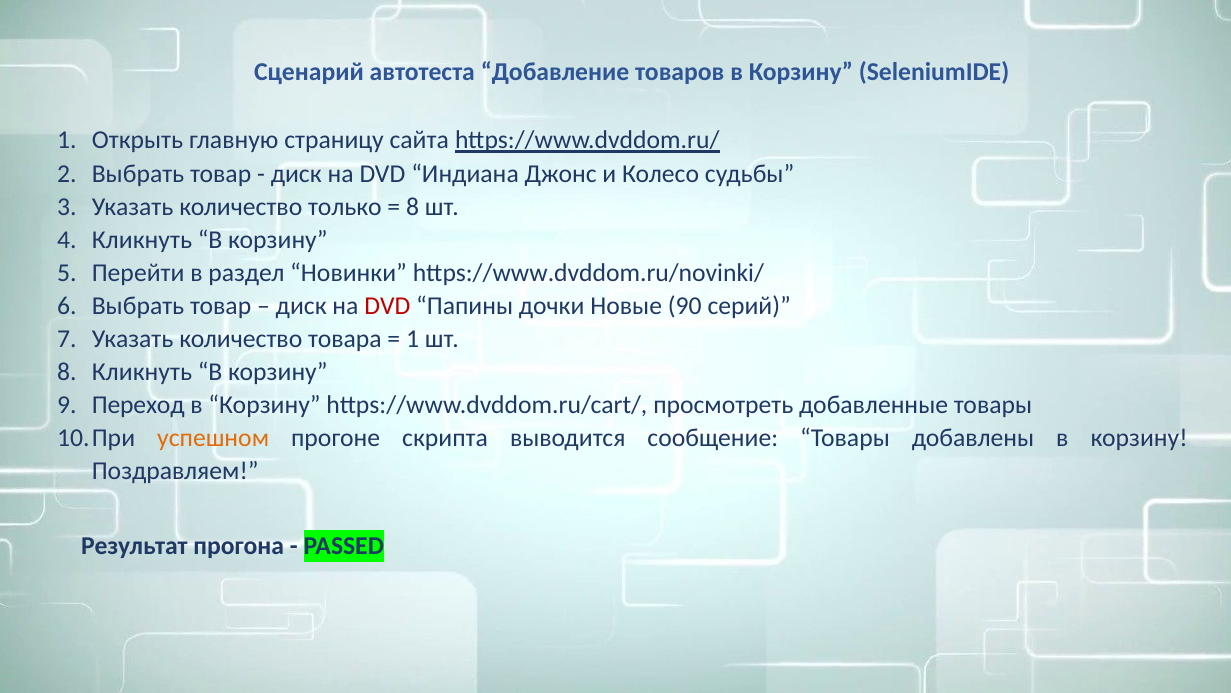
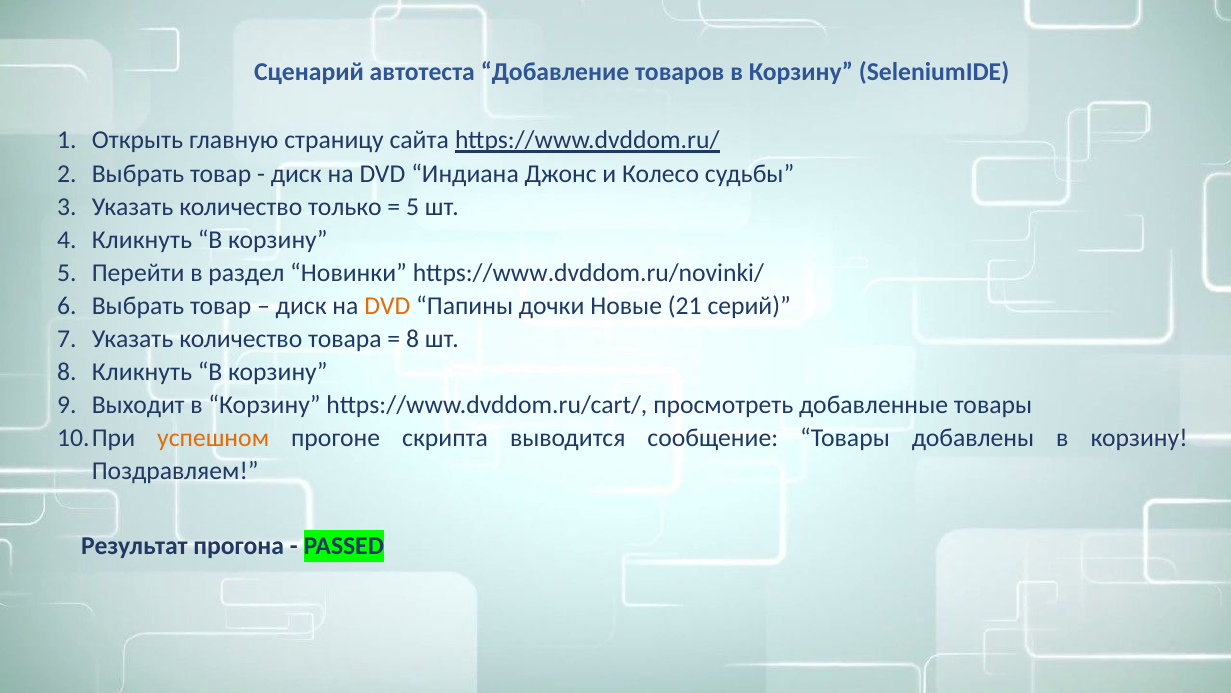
8: 8 -> 5 (413, 207)
DVD colour: red -> orange (387, 306)
90: 90 -> 21 (685, 306)
1: 1 -> 8 (413, 338)
Переход: Переход -> Выходит (138, 404)
